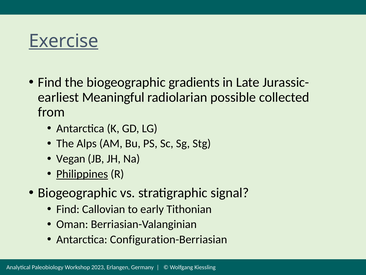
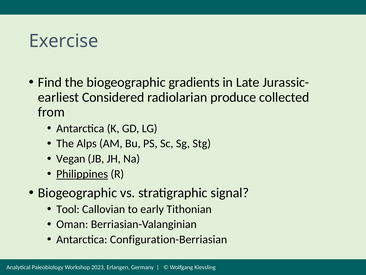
Exercise underline: present -> none (64, 41)
Meaningful: Meaningful -> Considered (113, 97)
possible: possible -> produce (233, 97)
Find: Find -> Tool (68, 209)
